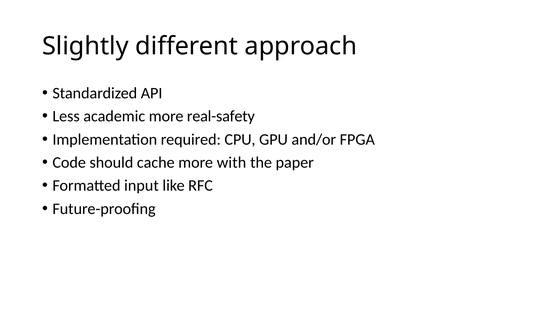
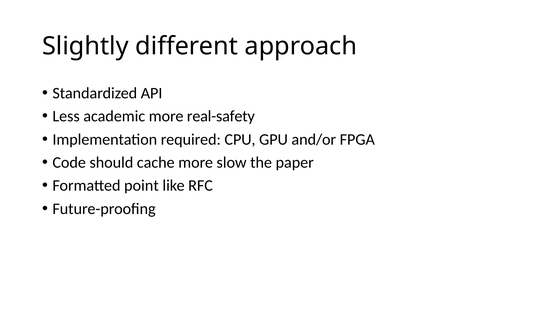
with: with -> slow (232, 163)
input: input -> point (141, 186)
